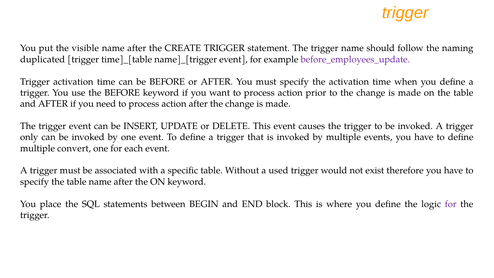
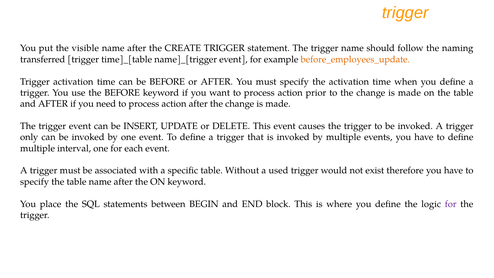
duplicated: duplicated -> transferred (43, 59)
before_employees_update colour: purple -> orange (355, 59)
convert: convert -> interval (74, 148)
